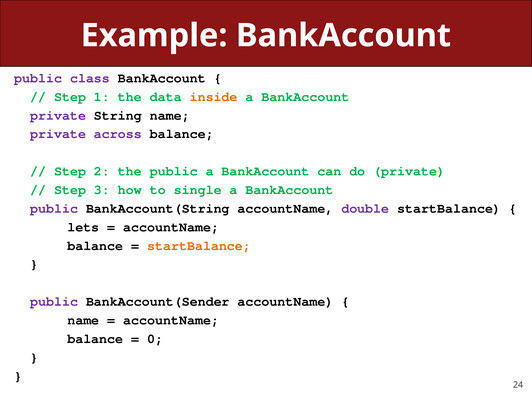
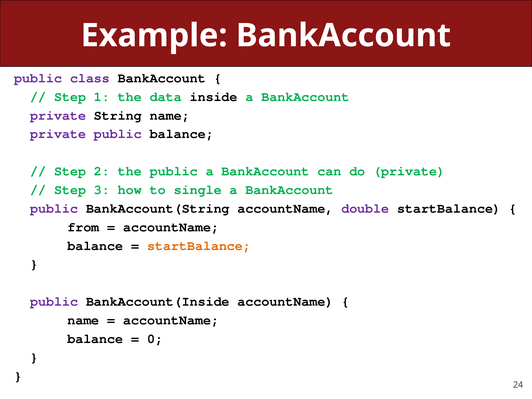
inside colour: orange -> black (214, 97)
private across: across -> public (118, 134)
lets: lets -> from (83, 227)
BankAccount(Sender: BankAccount(Sender -> BankAccount(Inside (158, 302)
